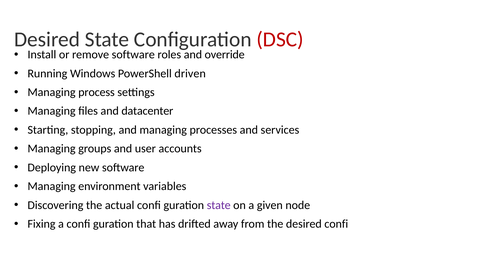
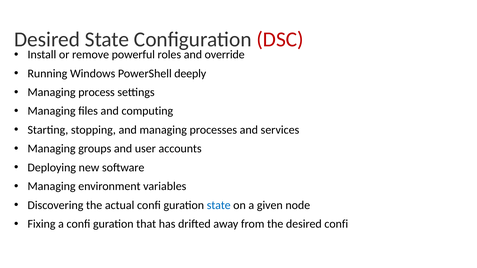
remove software: software -> powerful (133, 55)
driven: driven -> deeply (190, 74)
datacenter: datacenter -> computing (147, 111)
state colour: purple -> blue (219, 205)
